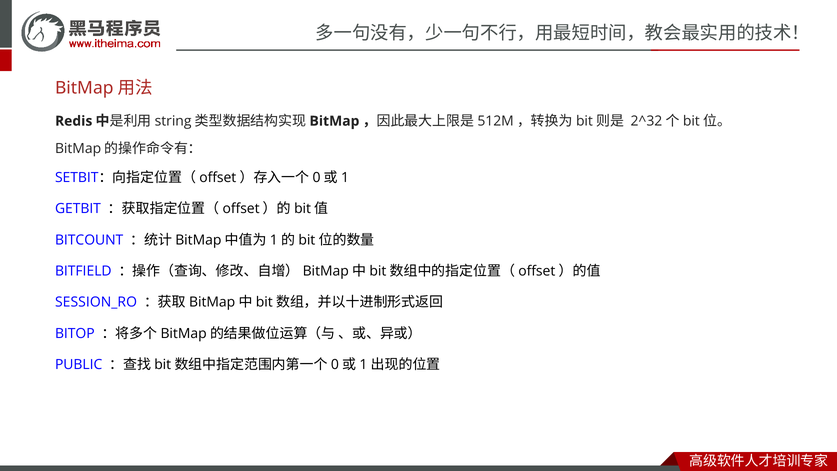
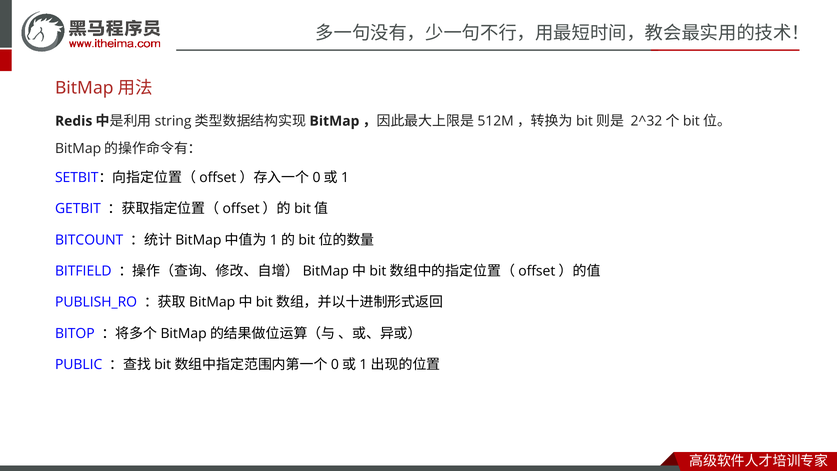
SESSION_RO: SESSION_RO -> PUBLISH_RO (96, 302)
